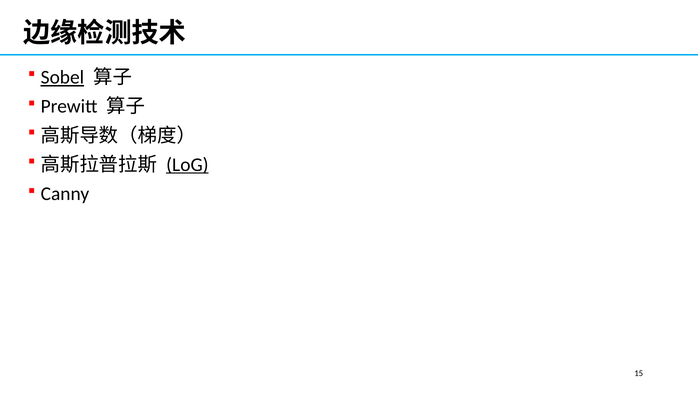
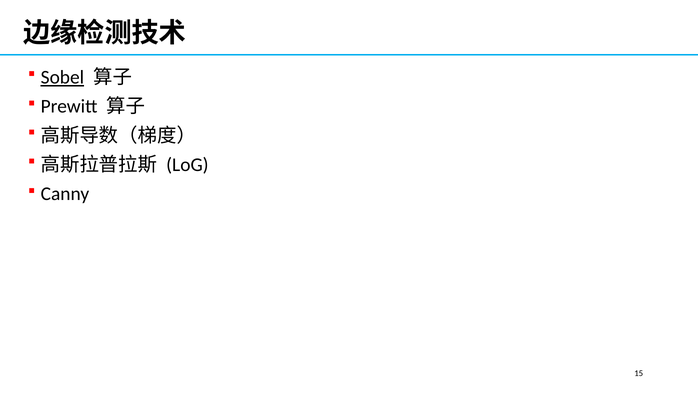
LoG underline: present -> none (187, 165)
